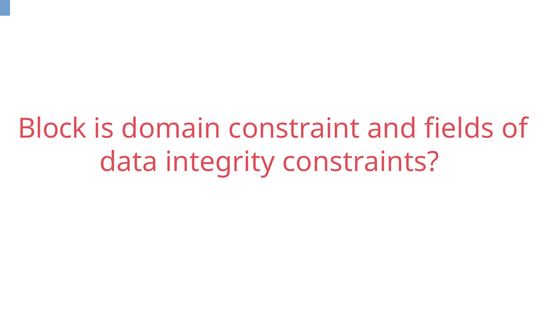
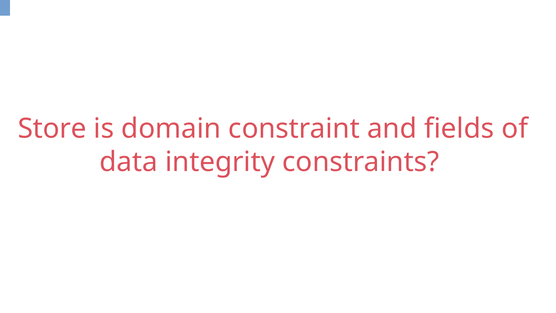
Block: Block -> Store (52, 128)
